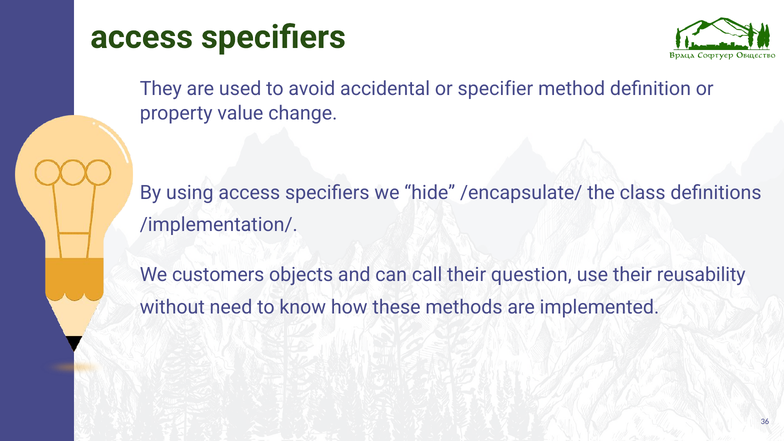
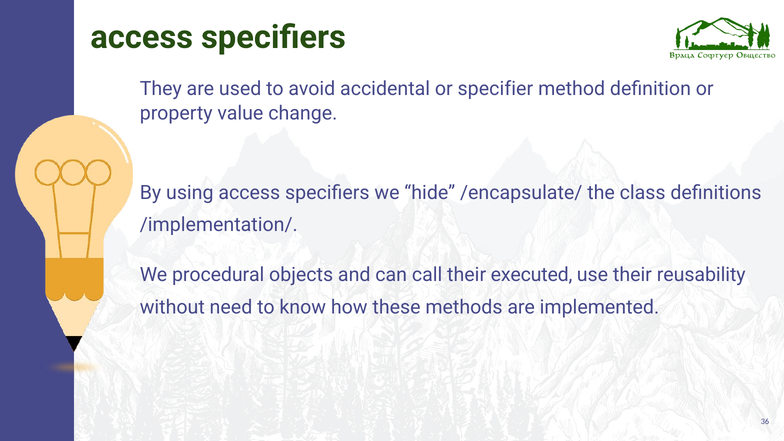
customers: customers -> procedural (218, 275)
question: question -> executed (532, 275)
